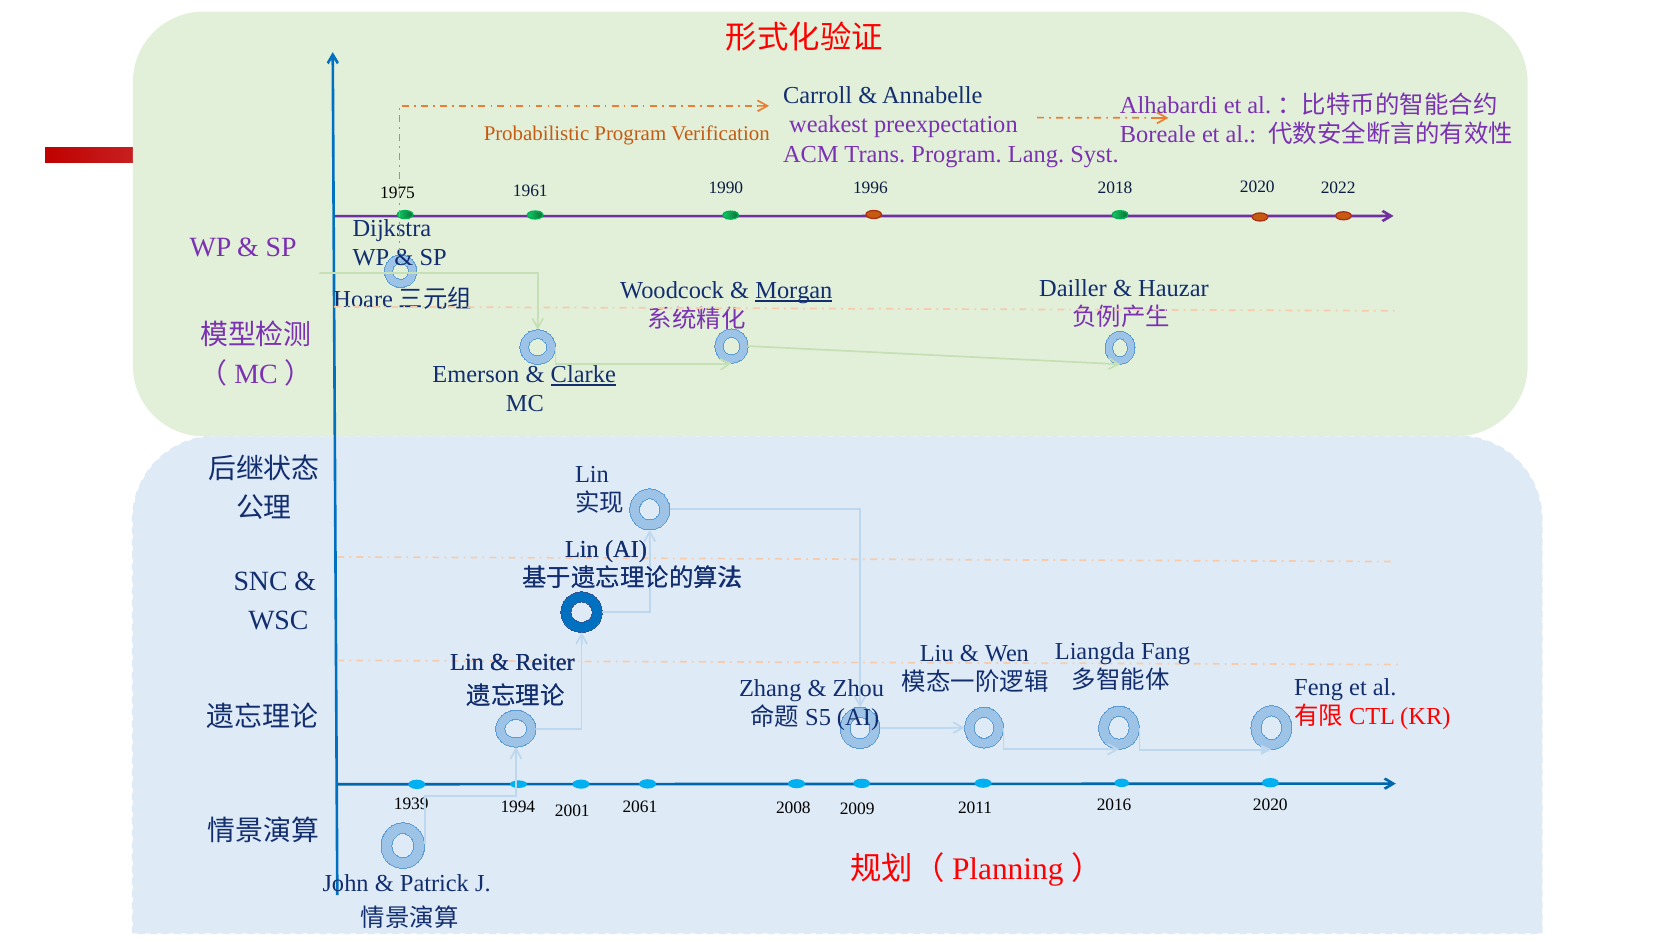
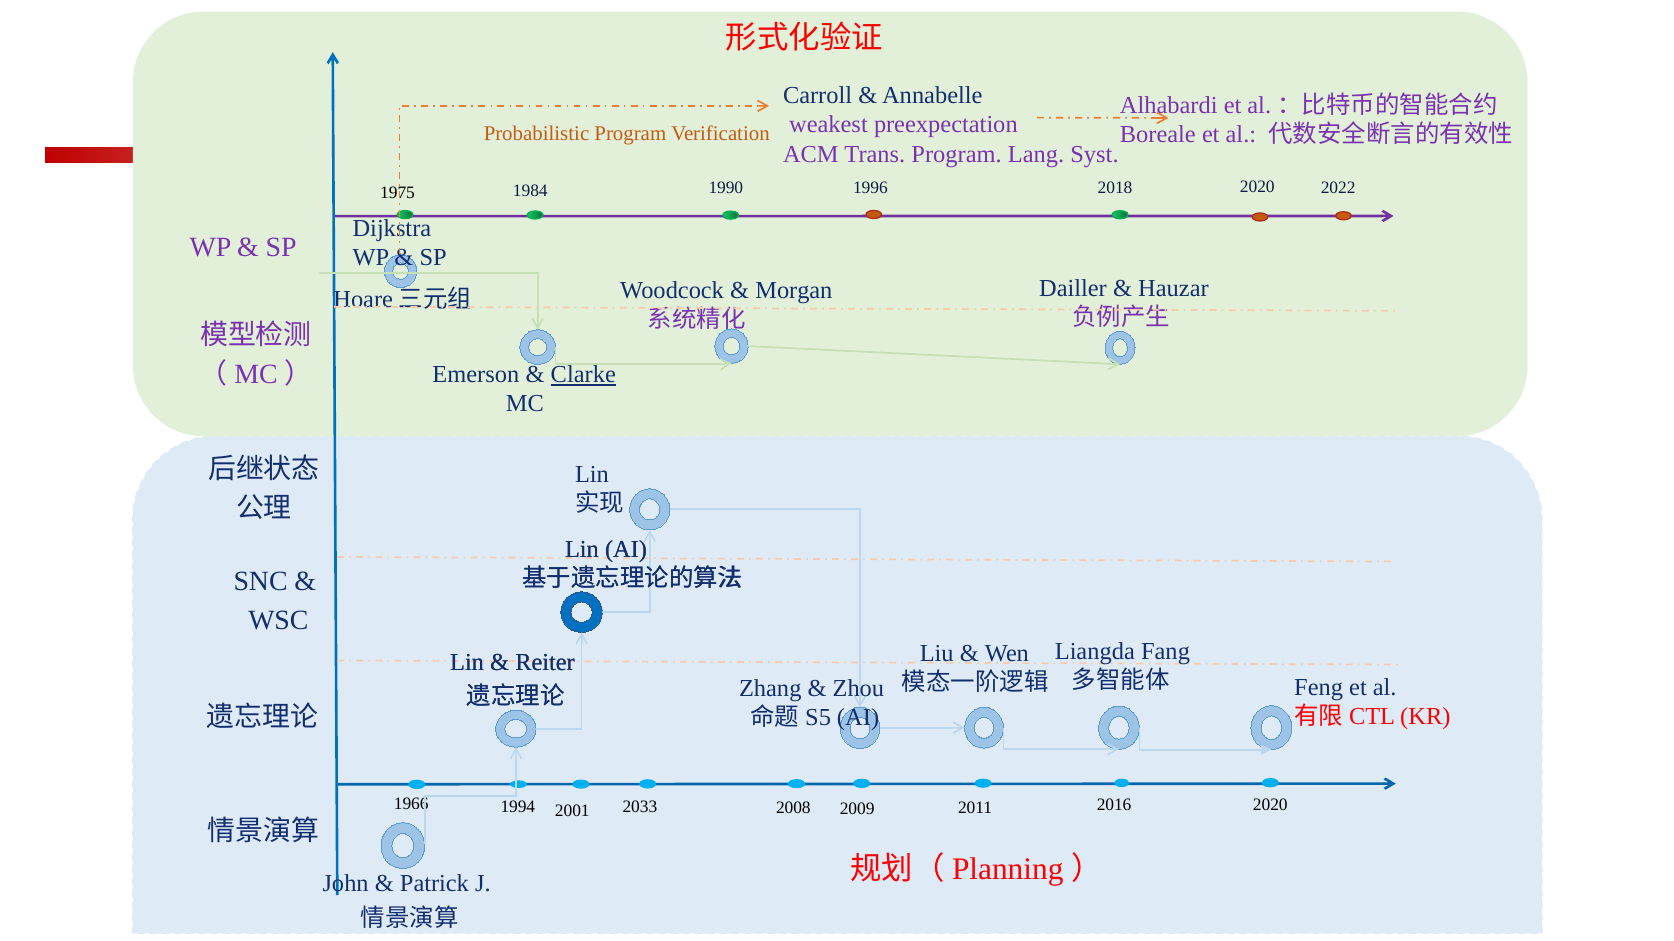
1961: 1961 -> 1984 (530, 191)
Morgan underline: present -> none (794, 291)
1939: 1939 -> 1966 (411, 804)
2061: 2061 -> 2033 (640, 807)
